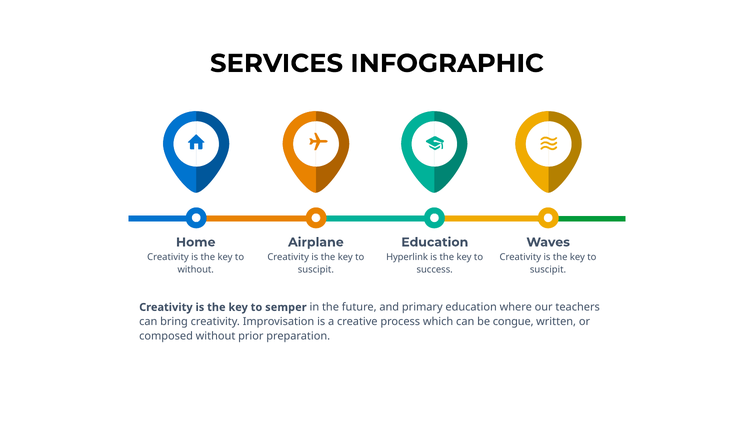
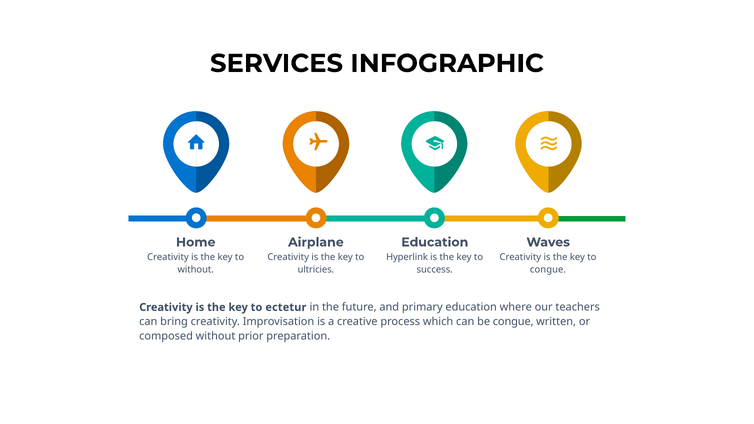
suscipit: suscipit -> ultricies (316, 270)
suscipit: suscipit -> congue (548, 270)
semper: semper -> ectetur (286, 307)
